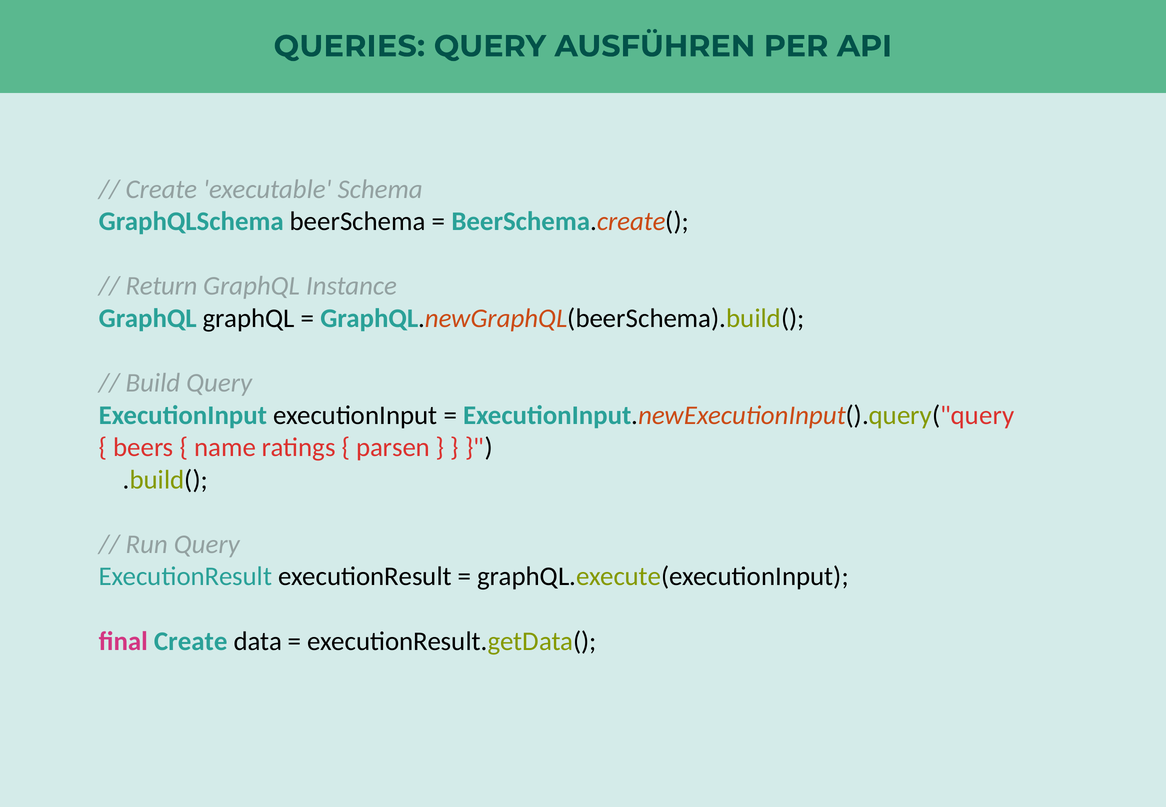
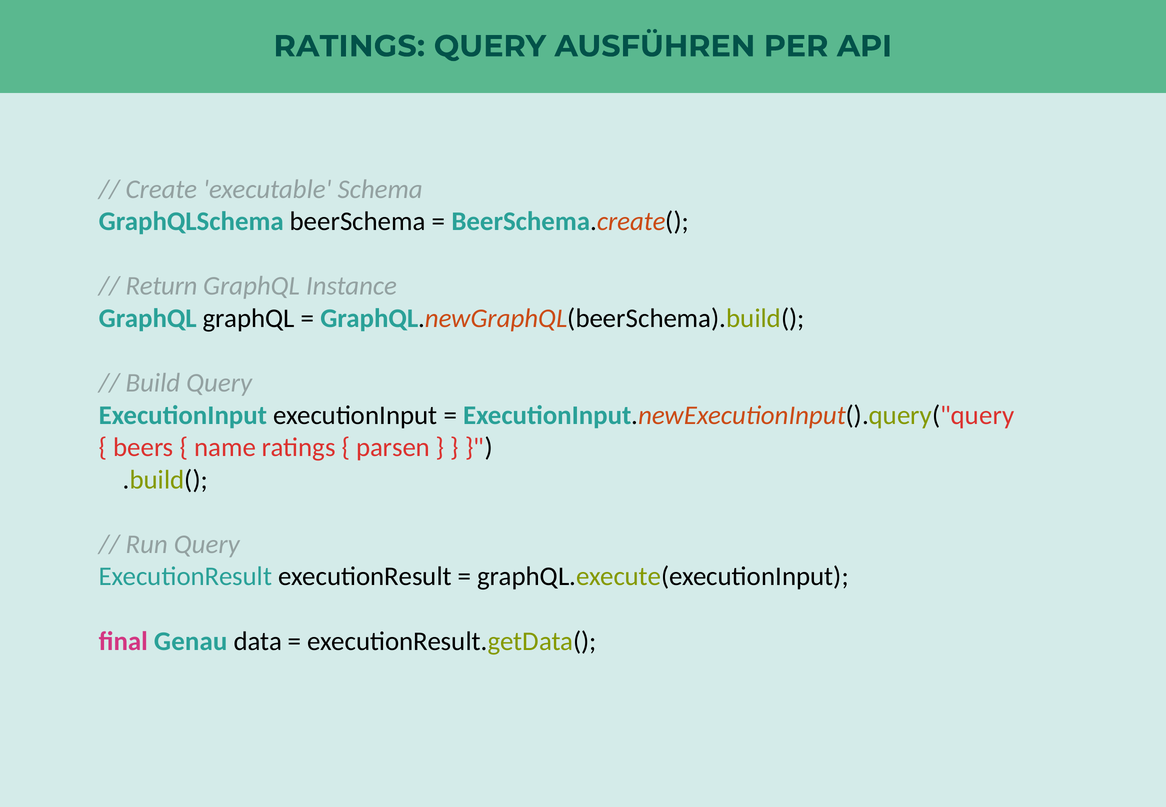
QUERIES: QUERIES -> RATINGS (349, 46)
final Create: Create -> Genau (191, 641)
